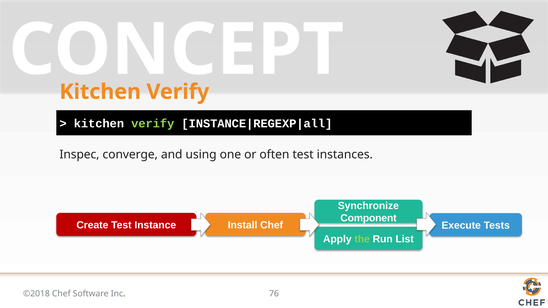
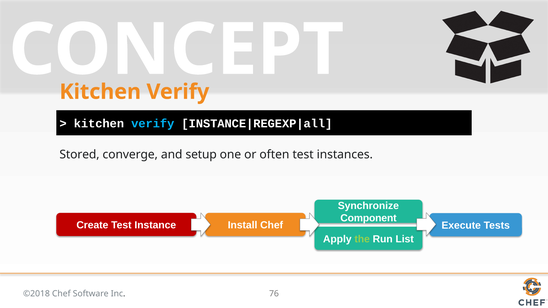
verify colour: light green -> light blue (153, 124)
Inspec: Inspec -> Stored (79, 155)
using: using -> setup (201, 155)
